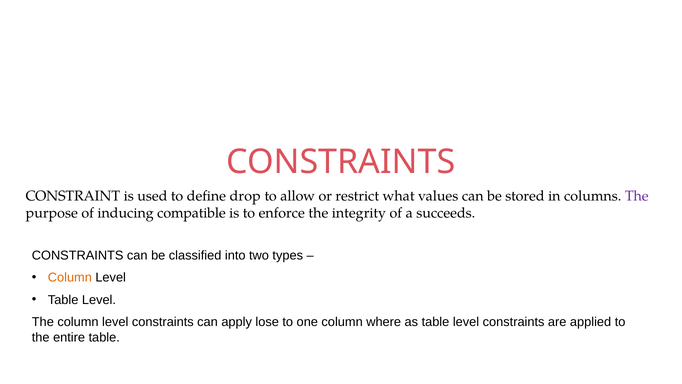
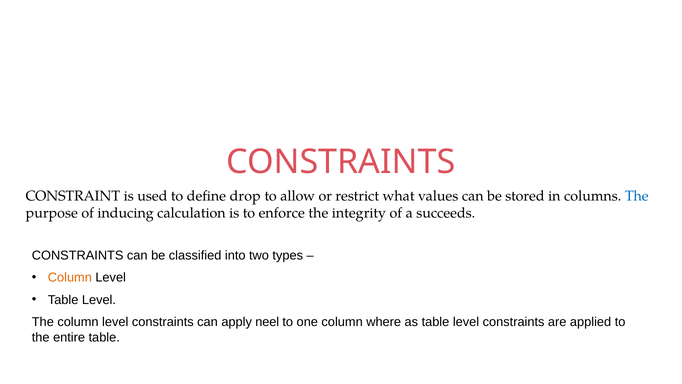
The colour: purple -> blue (637, 196)
compatible: compatible -> calculation (191, 213)
lose: lose -> neel (267, 322)
